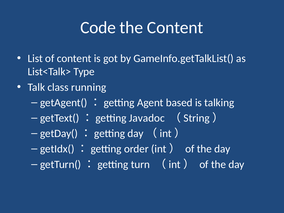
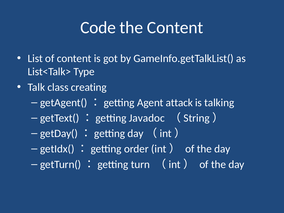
running: running -> creating (89, 87)
based: based -> attack (179, 103)
